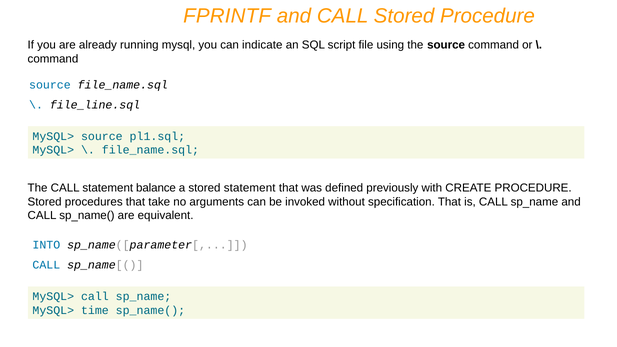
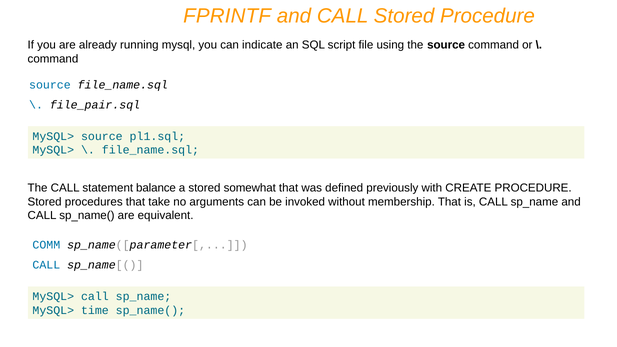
file_line.sql: file_line.sql -> file_pair.sql (95, 105)
stored statement: statement -> somewhat (250, 188)
specification: specification -> membership (401, 202)
INTO: INTO -> COMM (46, 245)
